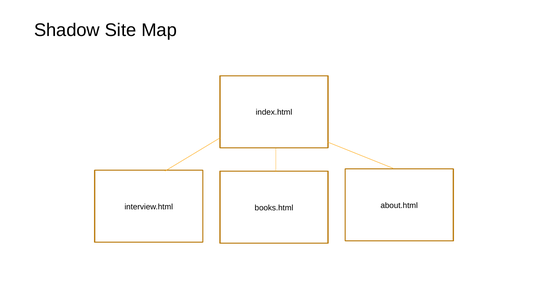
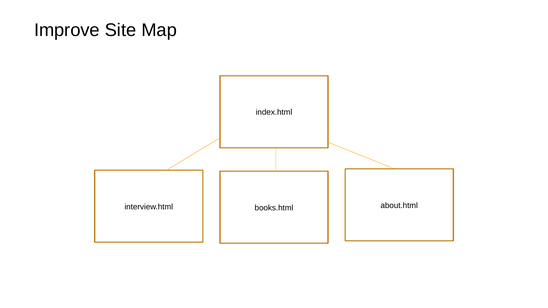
Shadow: Shadow -> Improve (67, 30)
